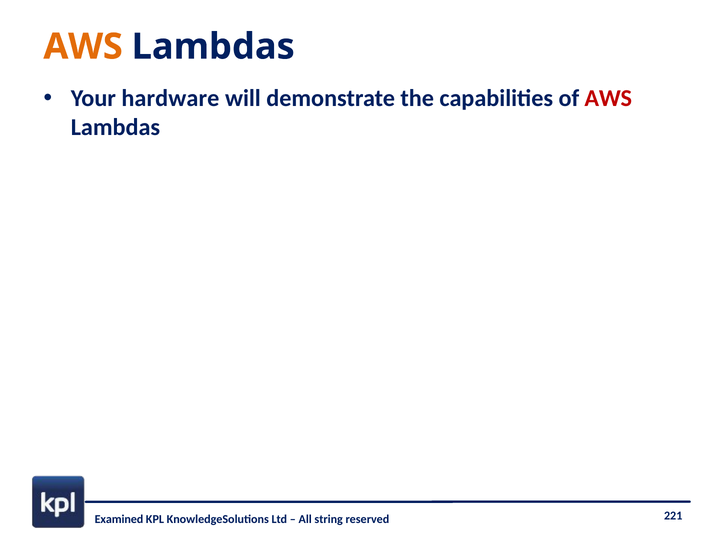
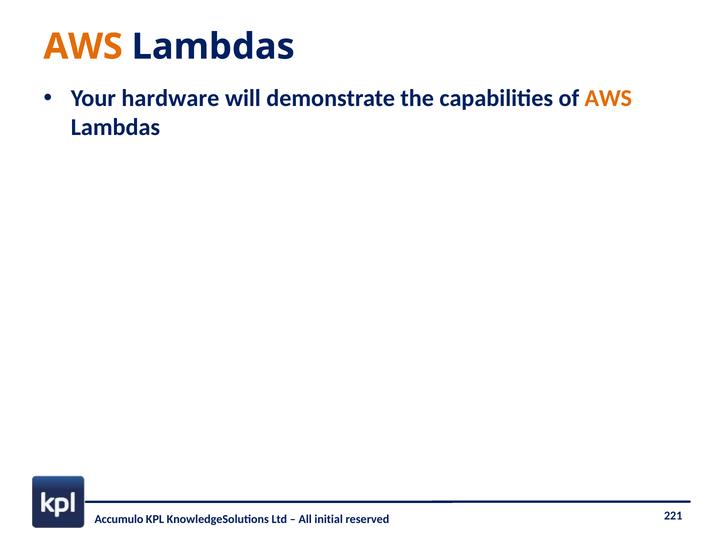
AWS colour: red -> orange (608, 99)
Examined: Examined -> Accumulo (119, 520)
string: string -> initial (329, 520)
